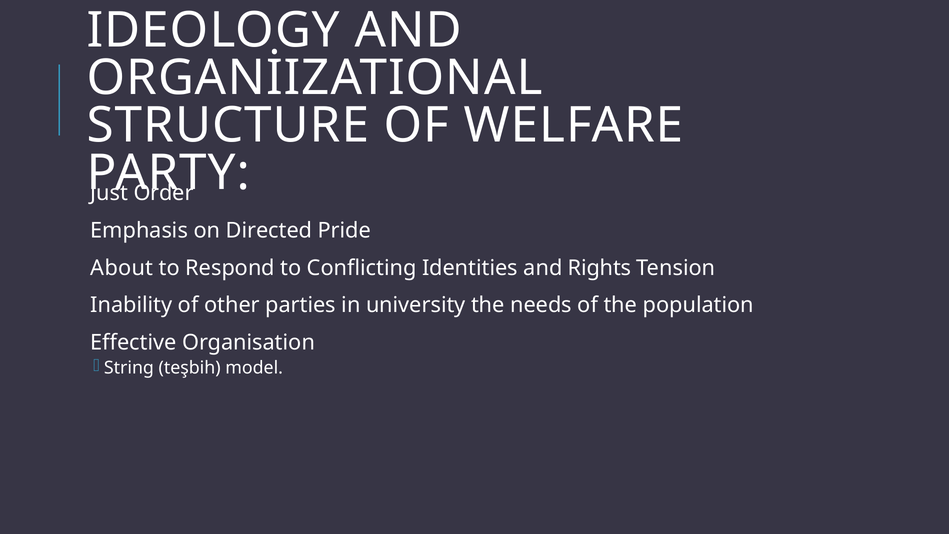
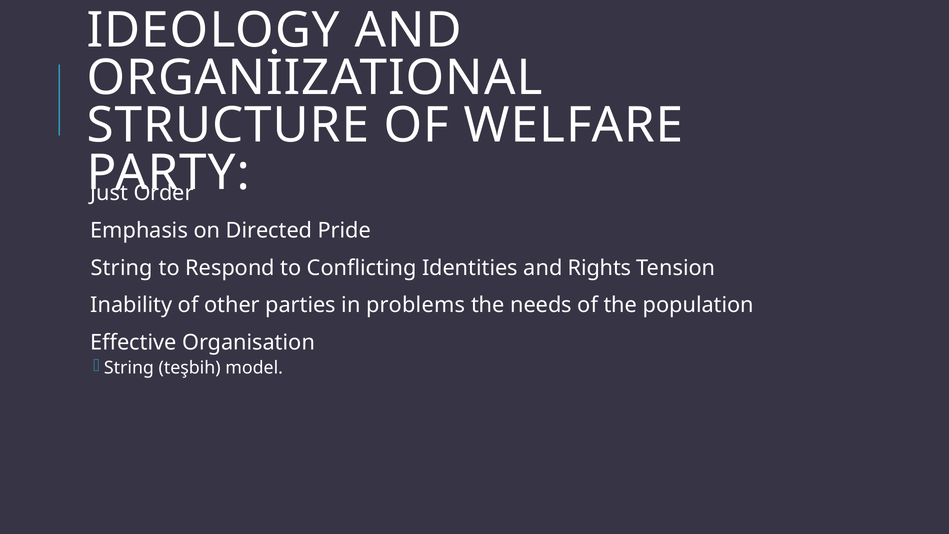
About: About -> String (122, 268)
university: university -> problems (416, 305)
